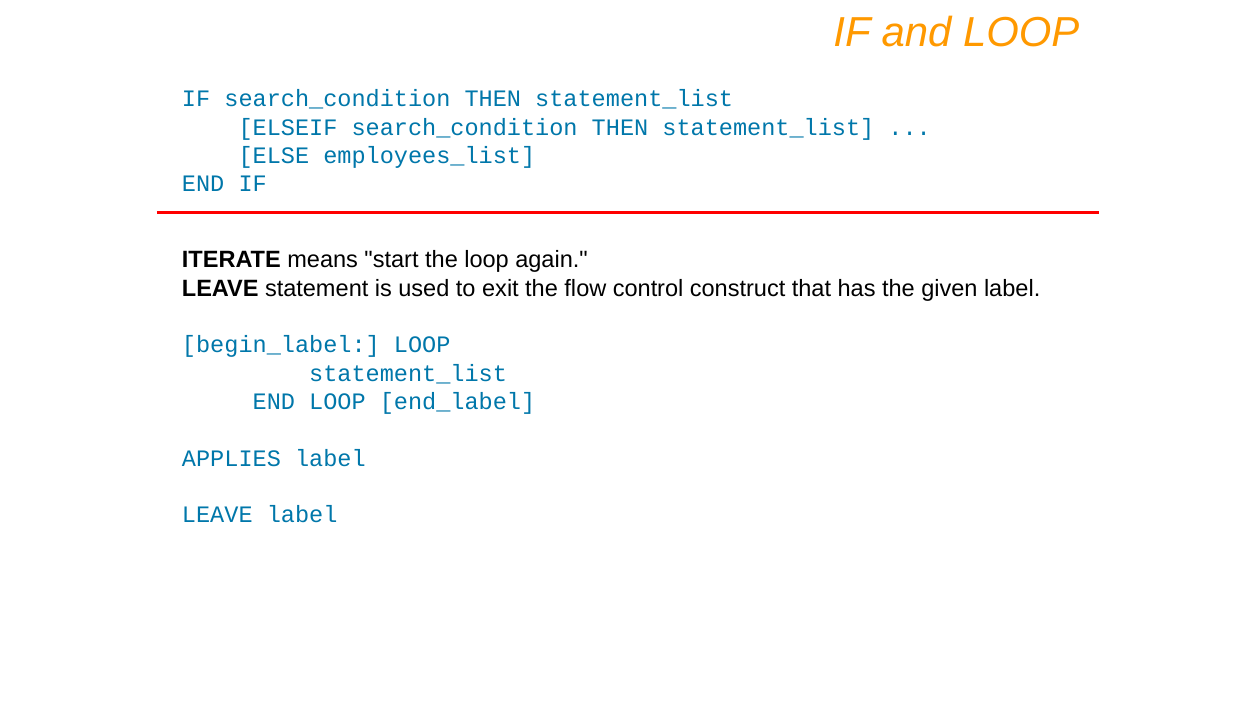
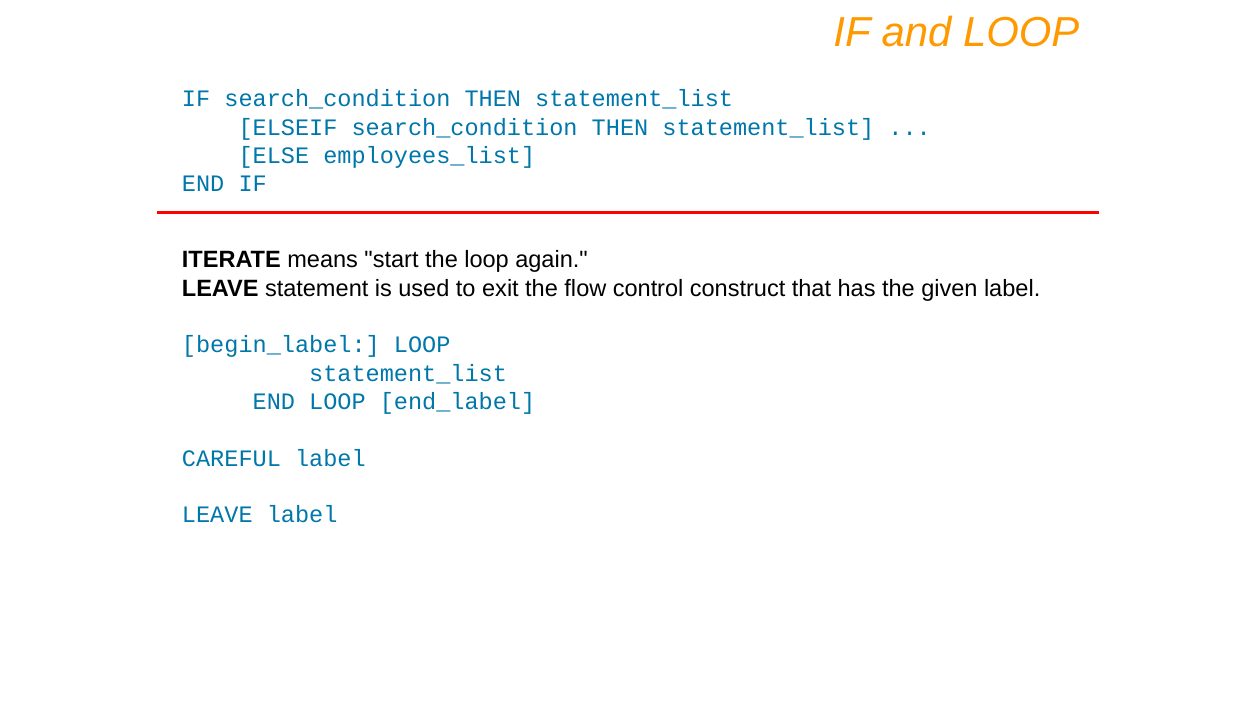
APPLIES: APPLIES -> CAREFUL (231, 458)
